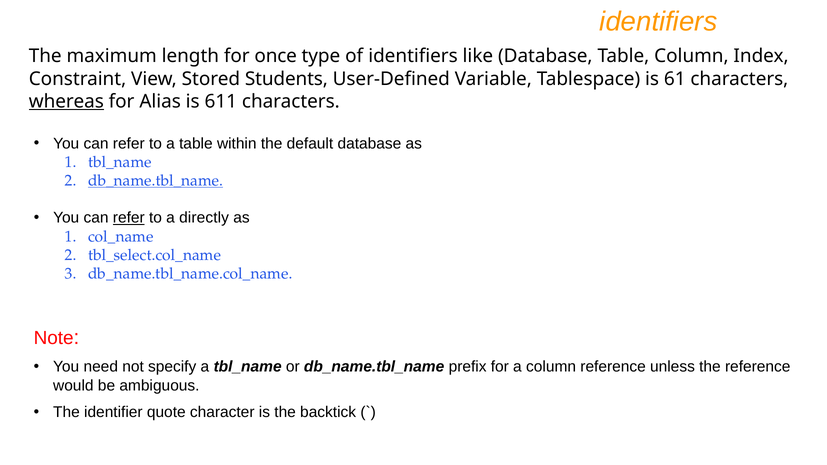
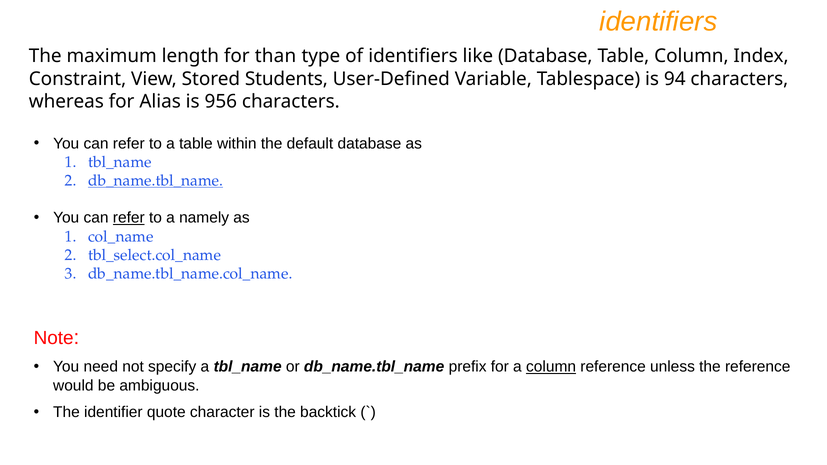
once: once -> than (275, 56)
61: 61 -> 94 (675, 79)
whereas underline: present -> none (66, 102)
611: 611 -> 956 (221, 102)
directly: directly -> namely (204, 218)
column underline: none -> present (551, 367)
